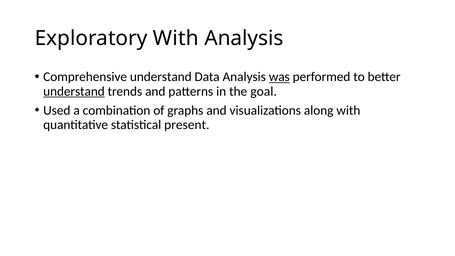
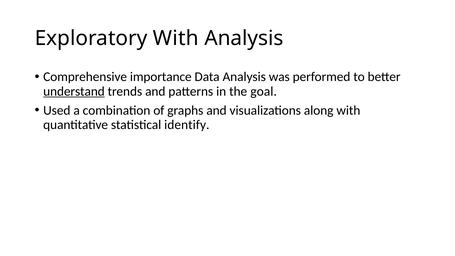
Comprehensive understand: understand -> importance (161, 77)
was underline: present -> none (279, 77)
present: present -> identify (187, 125)
